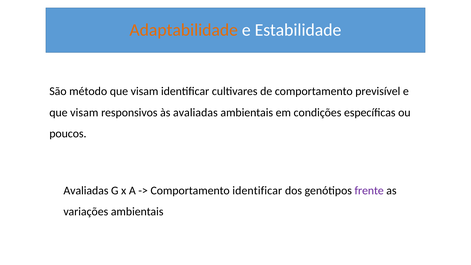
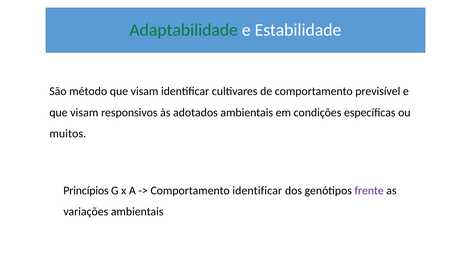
Adaptabilidade colour: orange -> green (184, 30)
às avaliadas: avaliadas -> adotados (195, 112)
poucos: poucos -> muitos (68, 134)
Avaliadas: Avaliadas -> Princípios (86, 190)
